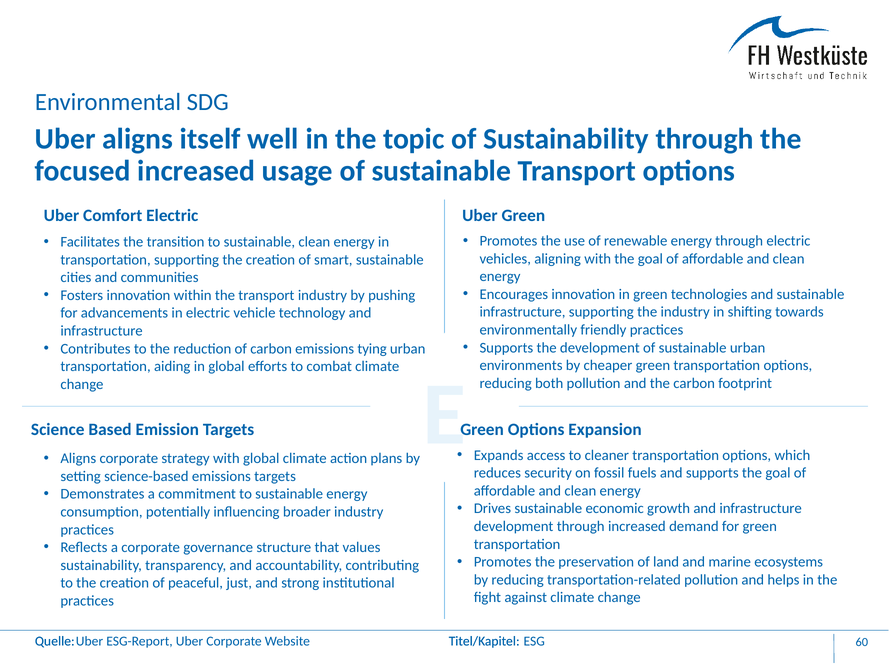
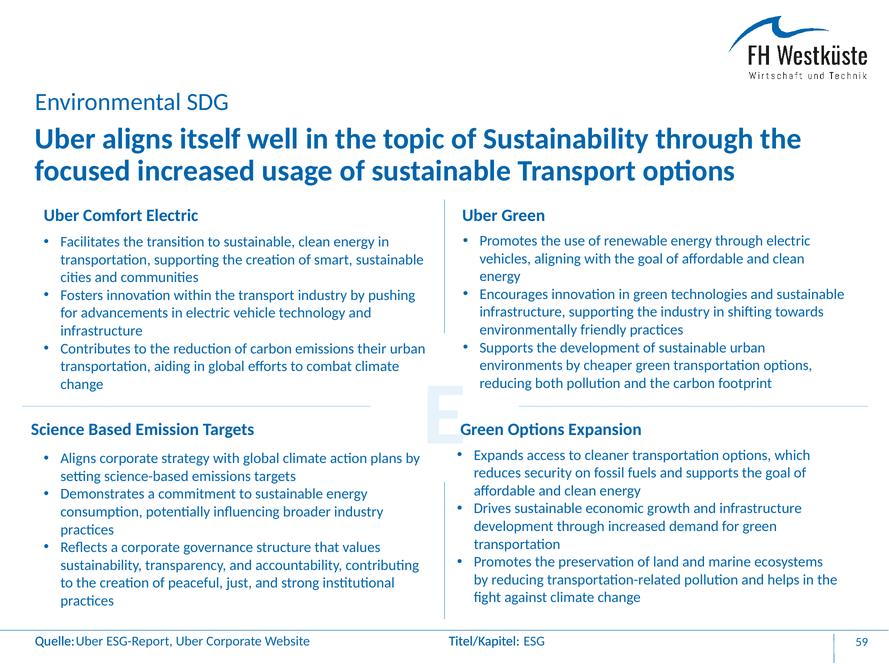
tying: tying -> their (372, 349)
60: 60 -> 59 (862, 642)
